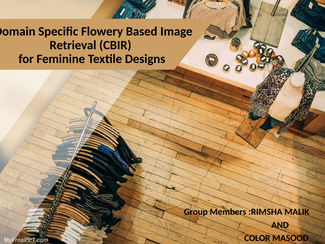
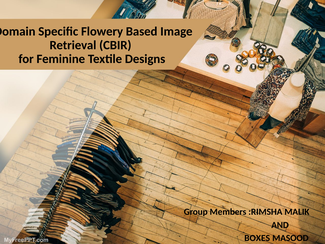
COLOR: COLOR -> BOXES (257, 238)
